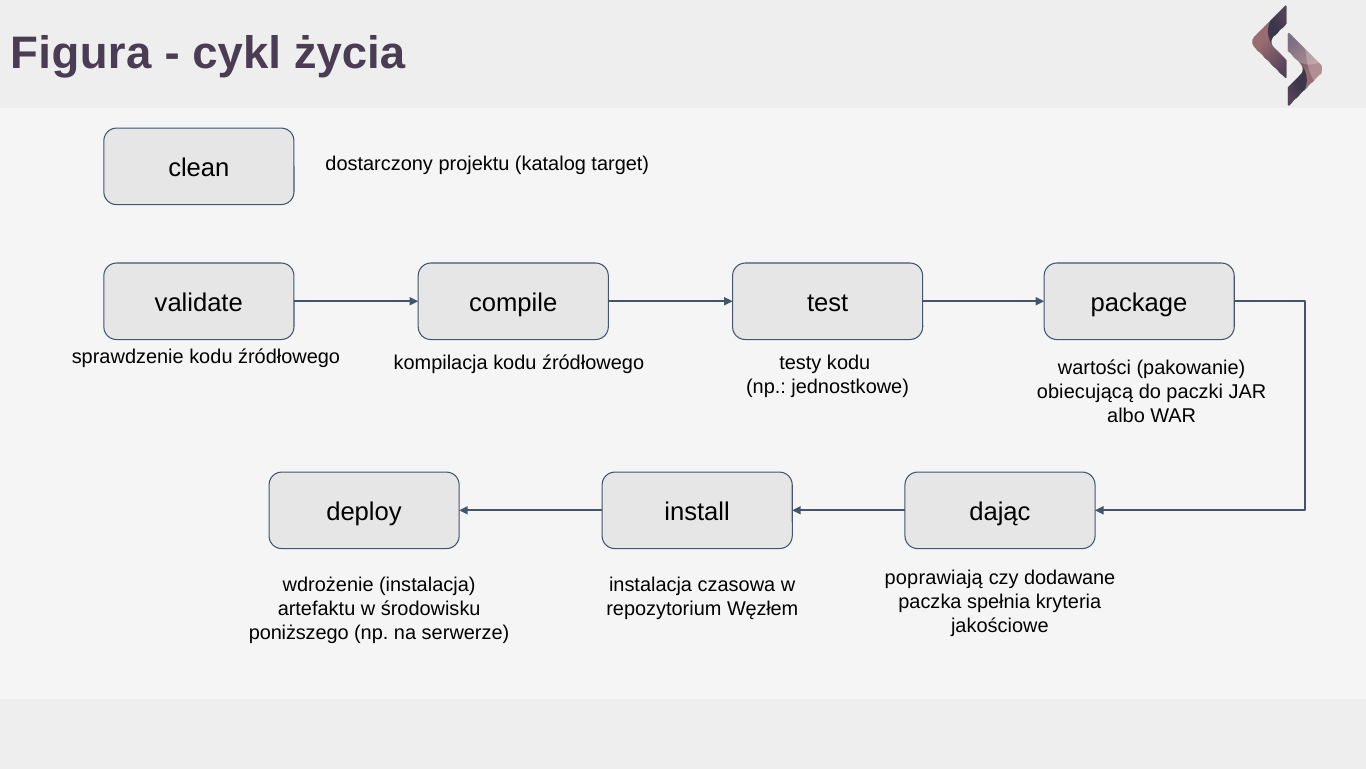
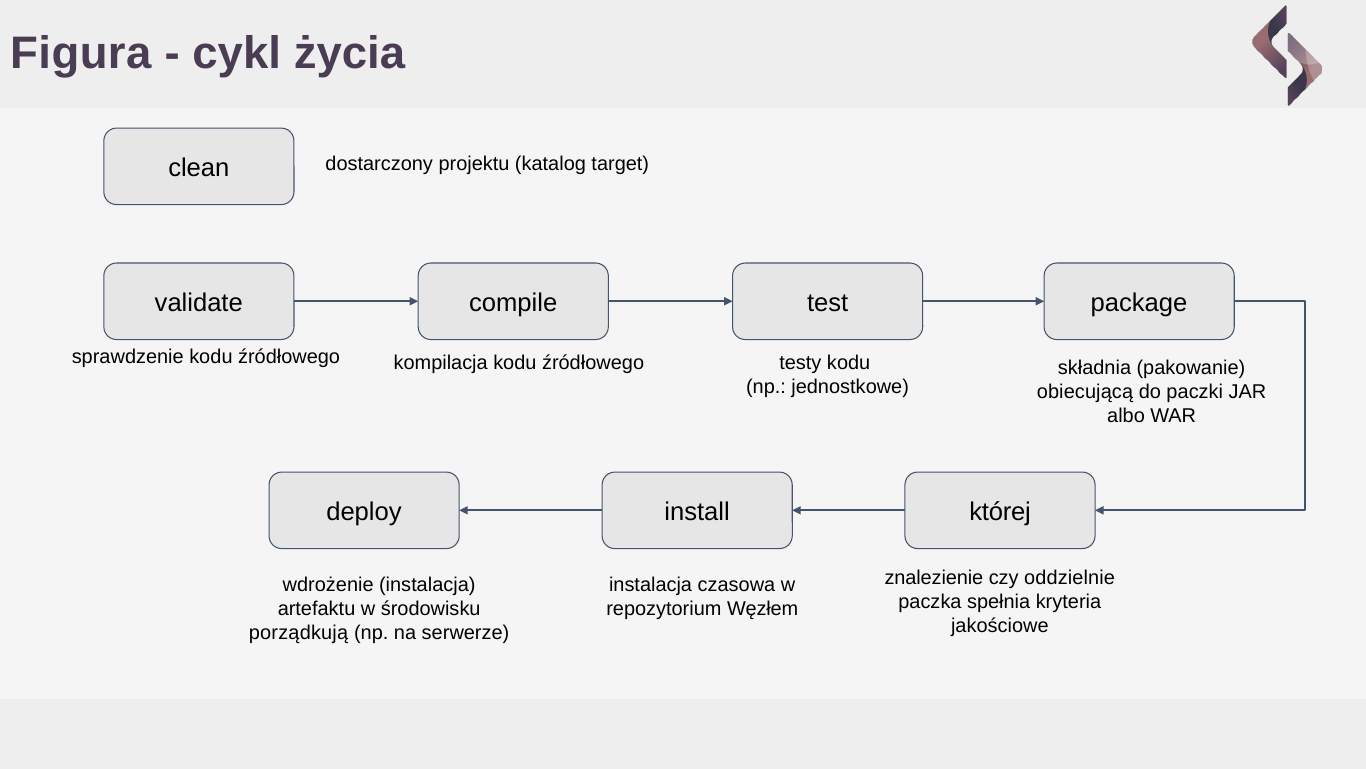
wartości: wartości -> składnia (1095, 368)
dając: dając -> której (1000, 512)
poprawiają: poprawiają -> znalezienie (934, 577)
dodawane: dodawane -> oddzielnie (1070, 577)
poniższego: poniższego -> porządkują (299, 632)
